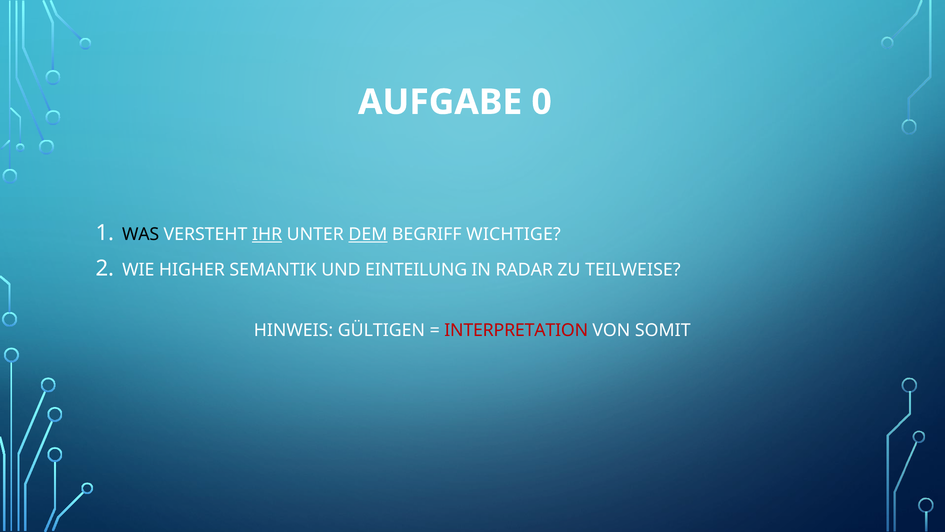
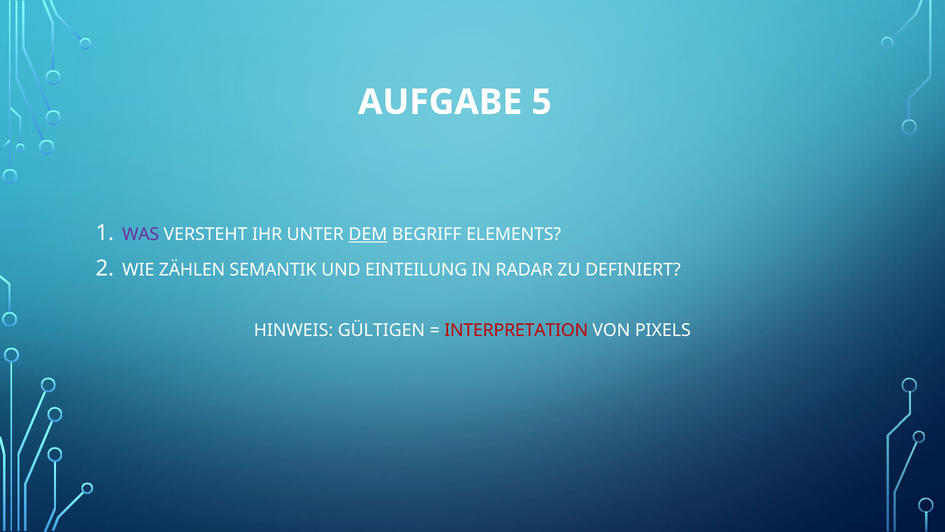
0: 0 -> 5 (542, 102)
WAS colour: black -> purple (141, 234)
IHR underline: present -> none (267, 234)
WICHTIGE: WICHTIGE -> ELEMENTS (514, 234)
HIGHER: HIGHER -> ZÄHLEN (192, 269)
TEILWEISE: TEILWEISE -> DEFINIERT (633, 269)
SOMIT: SOMIT -> PIXELS (663, 330)
